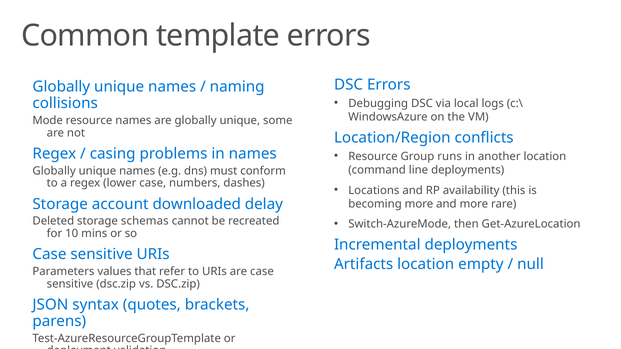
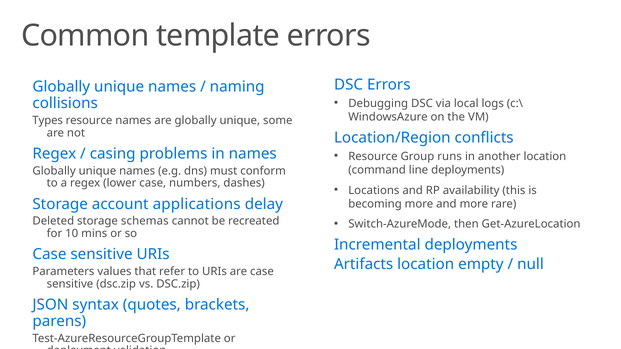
Mode: Mode -> Types (48, 121)
downloaded: downloaded -> applications (197, 204)
